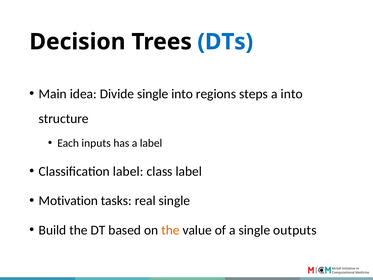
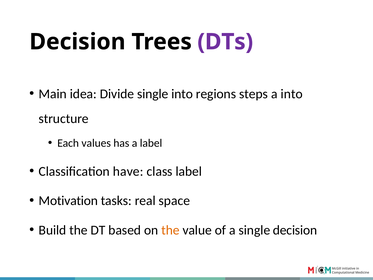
DTs colour: blue -> purple (225, 42)
inputs: inputs -> values (96, 143)
Classification label: label -> have (128, 171)
real single: single -> space (174, 201)
single outputs: outputs -> decision (295, 230)
